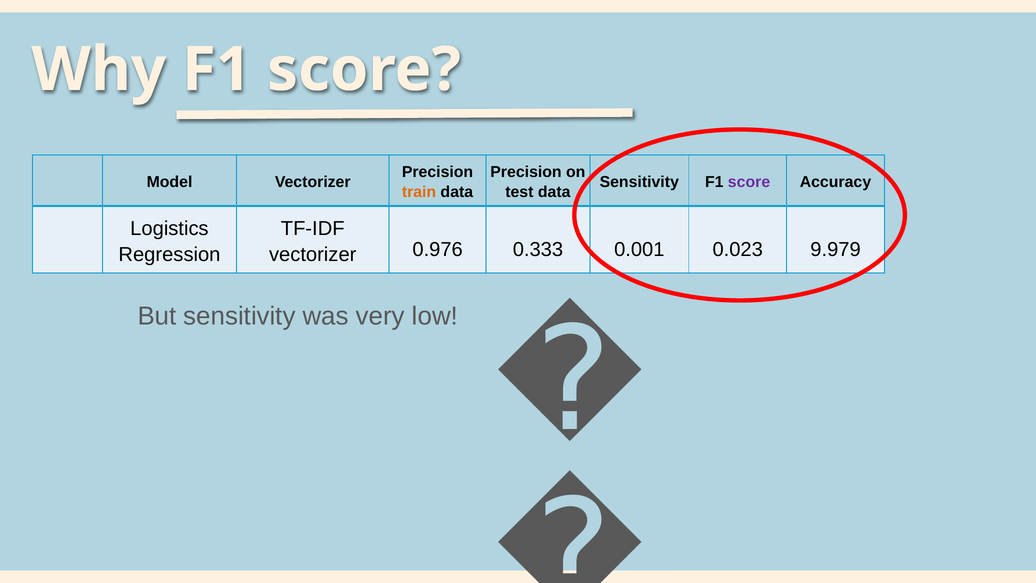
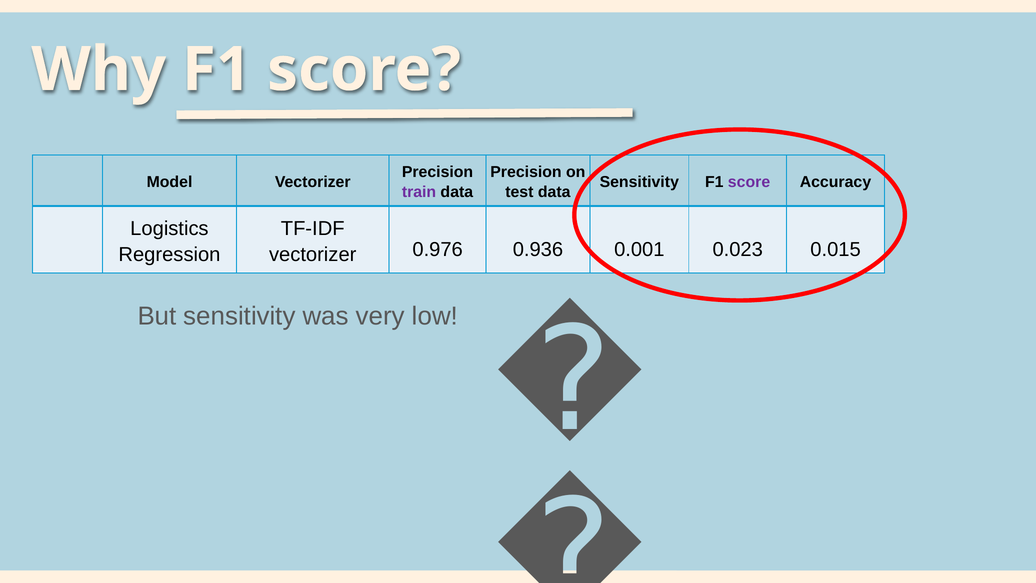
train colour: orange -> purple (419, 192)
0.333: 0.333 -> 0.936 (538, 250)
9.979: 9.979 -> 0.015 (836, 250)
